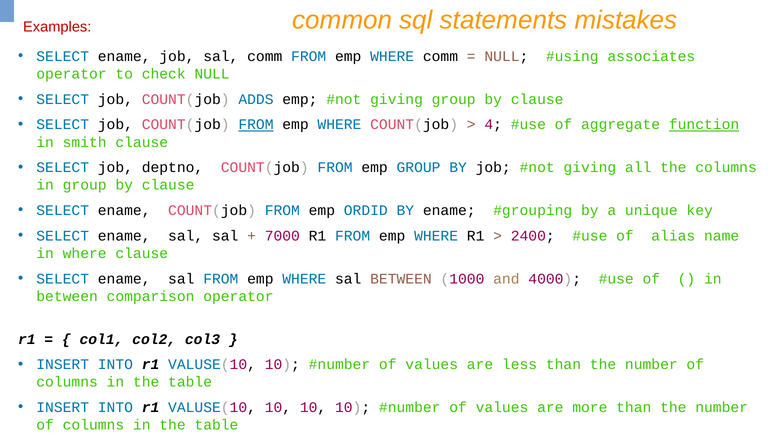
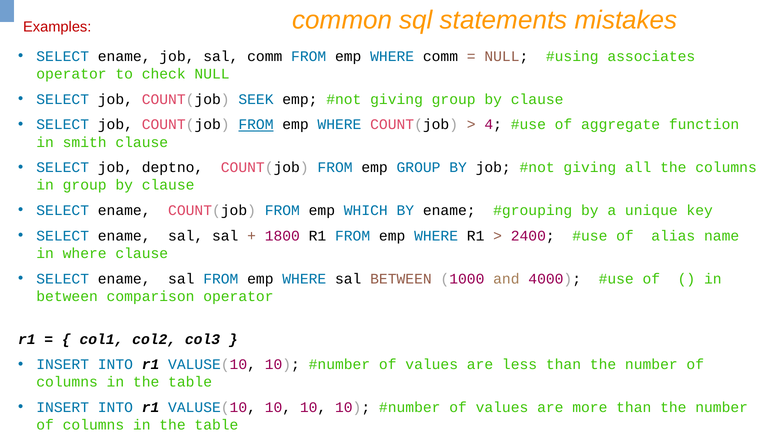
ADDS: ADDS -> SEEK (256, 99)
function underline: present -> none (704, 125)
ORDID: ORDID -> WHICH (366, 211)
7000: 7000 -> 1800 (282, 236)
